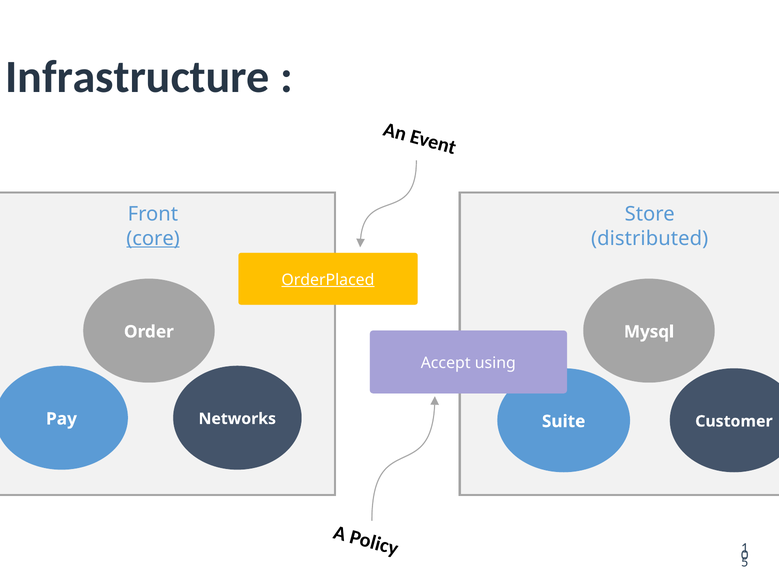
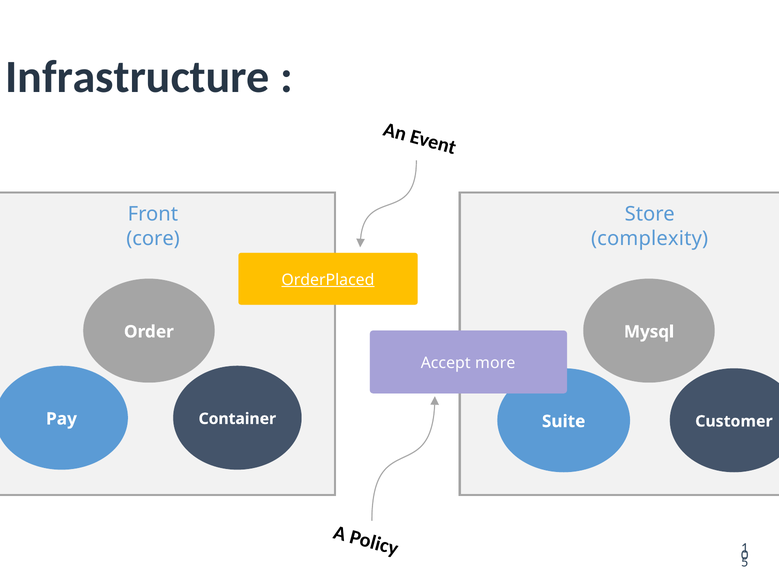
core underline: present -> none (153, 238)
distributed: distributed -> complexity (650, 238)
using: using -> more (495, 363)
Networks: Networks -> Container (237, 419)
